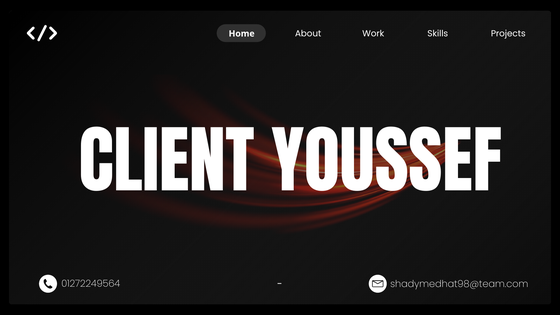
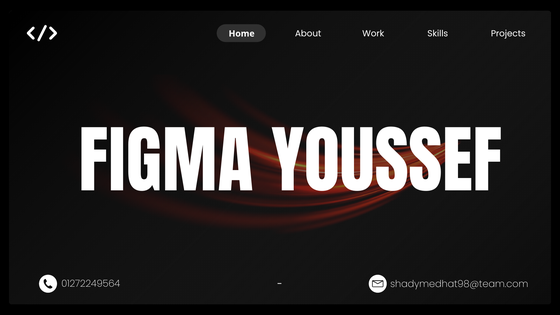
CLIENT: CLIENT -> FIGMA (166, 166)
